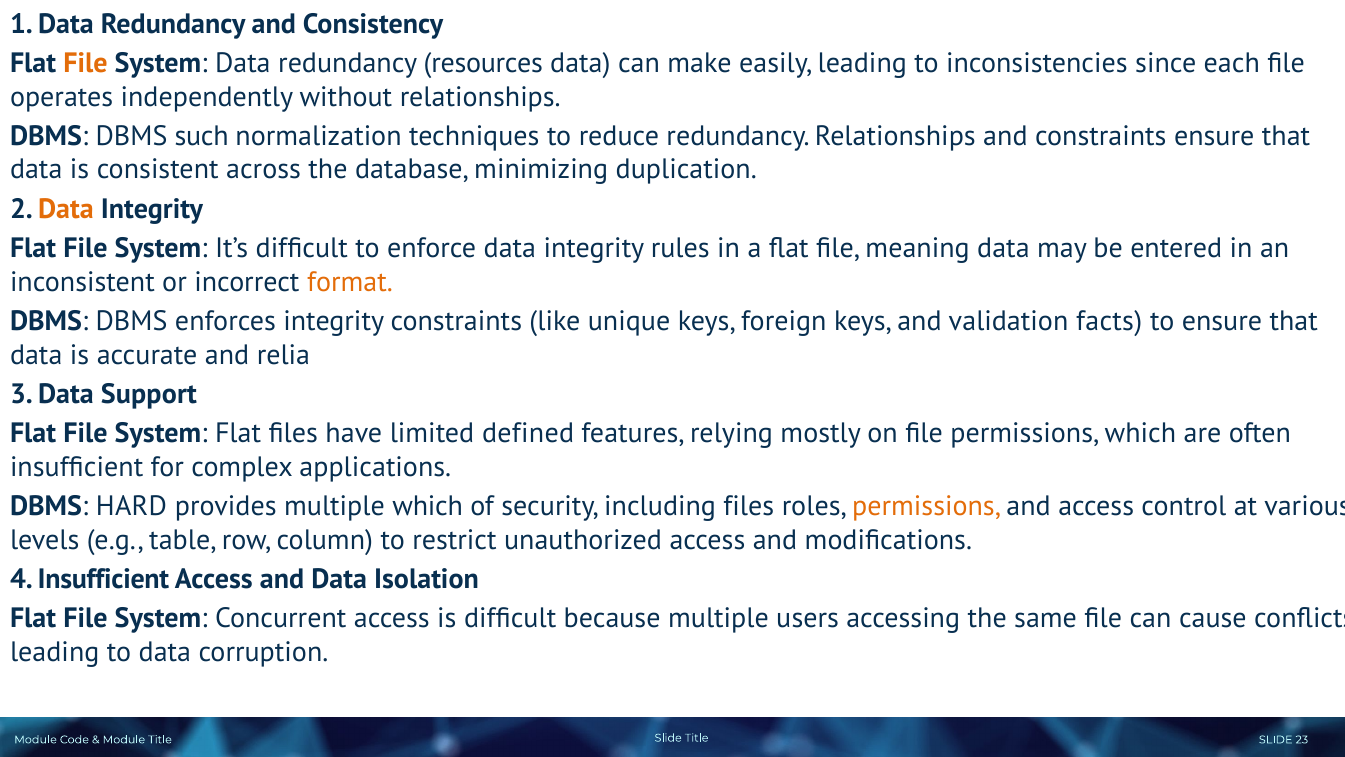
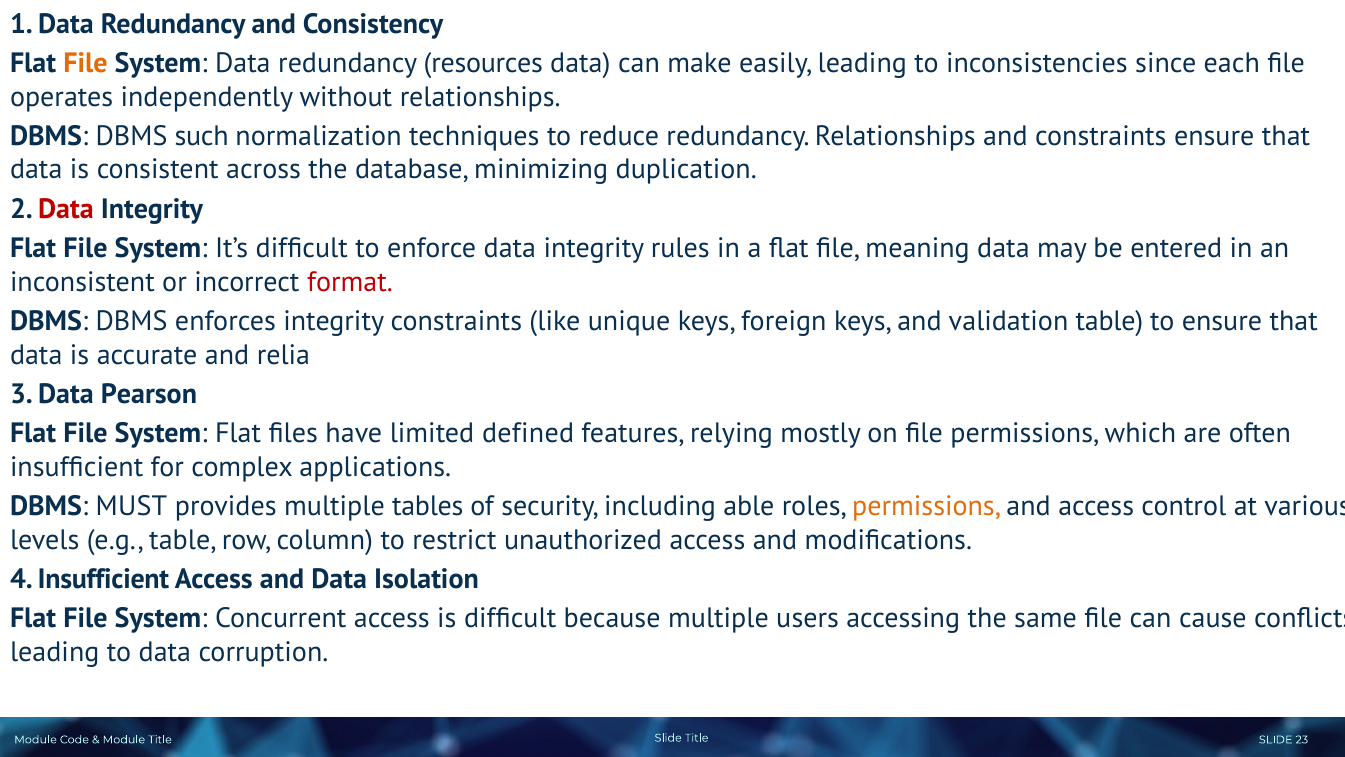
Data colour: orange -> red (66, 209)
format colour: orange -> red (350, 282)
validation facts: facts -> table (1109, 321)
Support: Support -> Pearson (149, 394)
HARD: HARD -> MUST (131, 506)
multiple which: which -> tables (428, 506)
including files: files -> able (749, 506)
